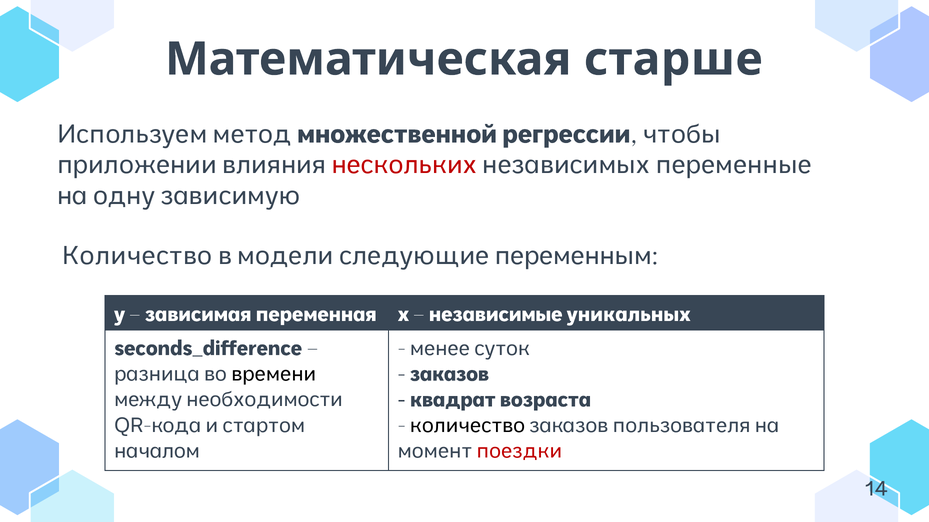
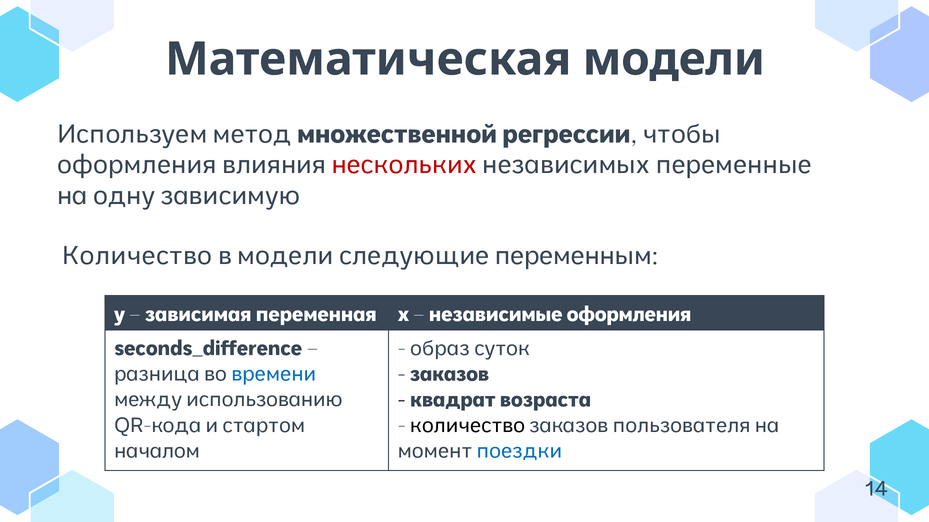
Математическая старше: старше -> модели (674, 59)
приложении: приложении -> оформления (137, 165)
независимые уникальных: уникальных -> оформления (629, 315)
менее: менее -> образ (440, 349)
времени colour: black -> blue (274, 374)
необходимости: необходимости -> использованию (265, 400)
поездки colour: red -> blue (519, 451)
